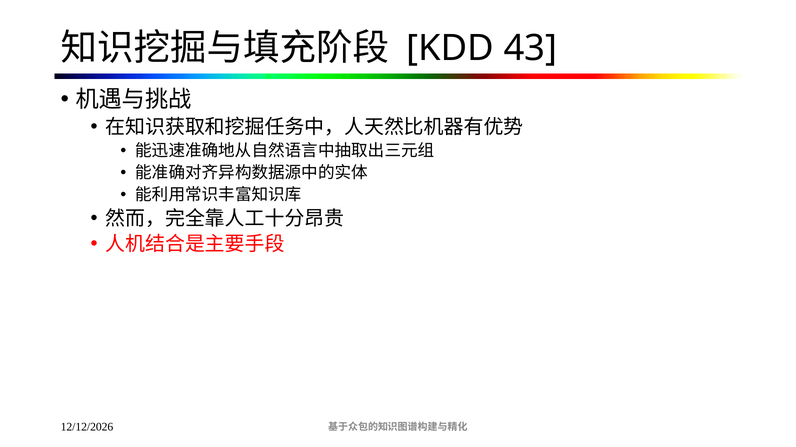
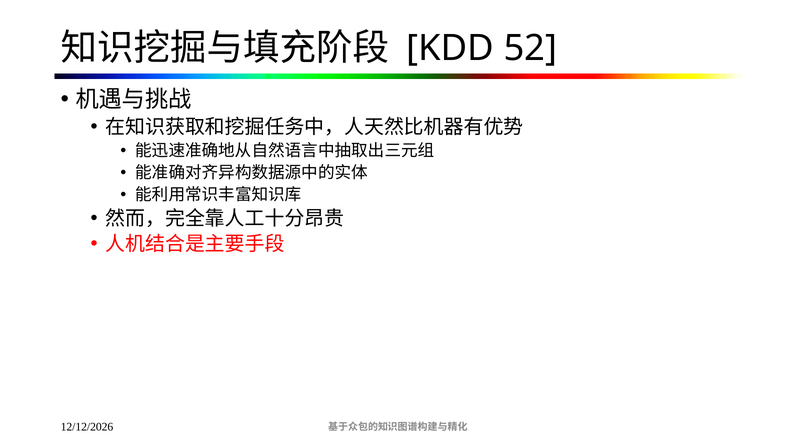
43: 43 -> 52 (530, 48)
